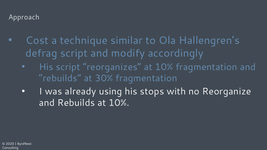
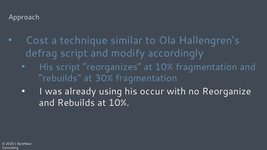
stops: stops -> occur (152, 92)
